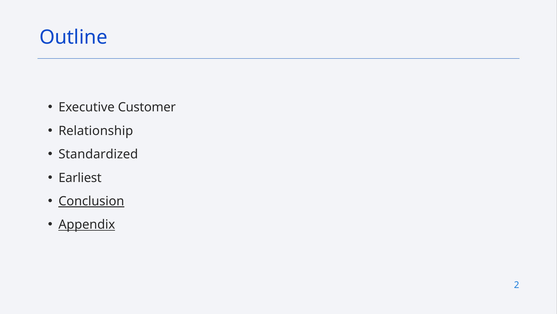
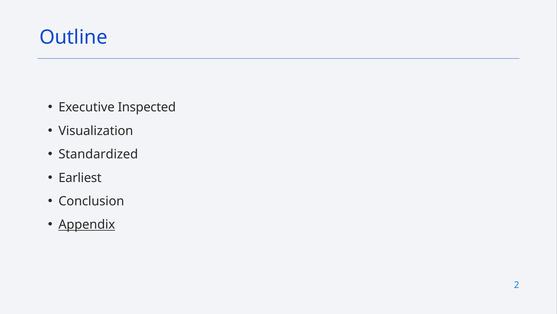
Customer: Customer -> Inspected (147, 107)
Relationship: Relationship -> Visualization (96, 131)
Conclusion underline: present -> none (91, 201)
